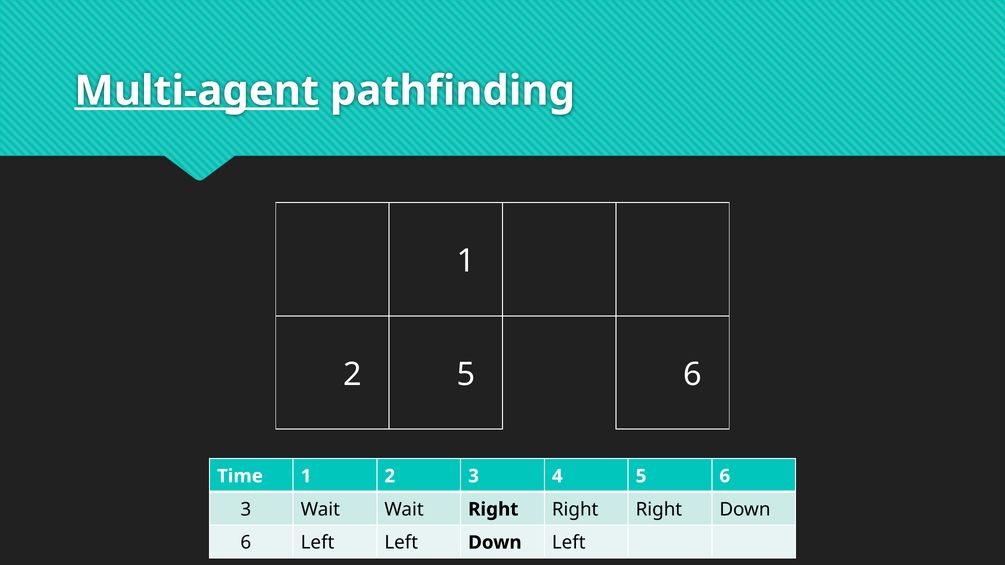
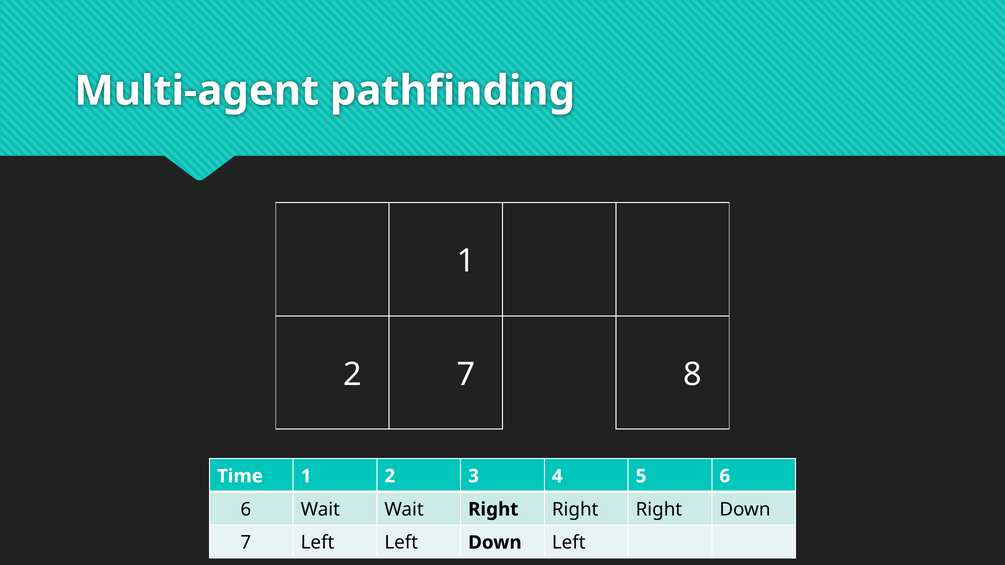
Multi-agent underline: present -> none (197, 91)
5: 5 -> 7 (466, 375)
6: 6 -> 8 (693, 375)
3: 3 -> 6 (246, 510)
6: 6 -> 7 (246, 543)
